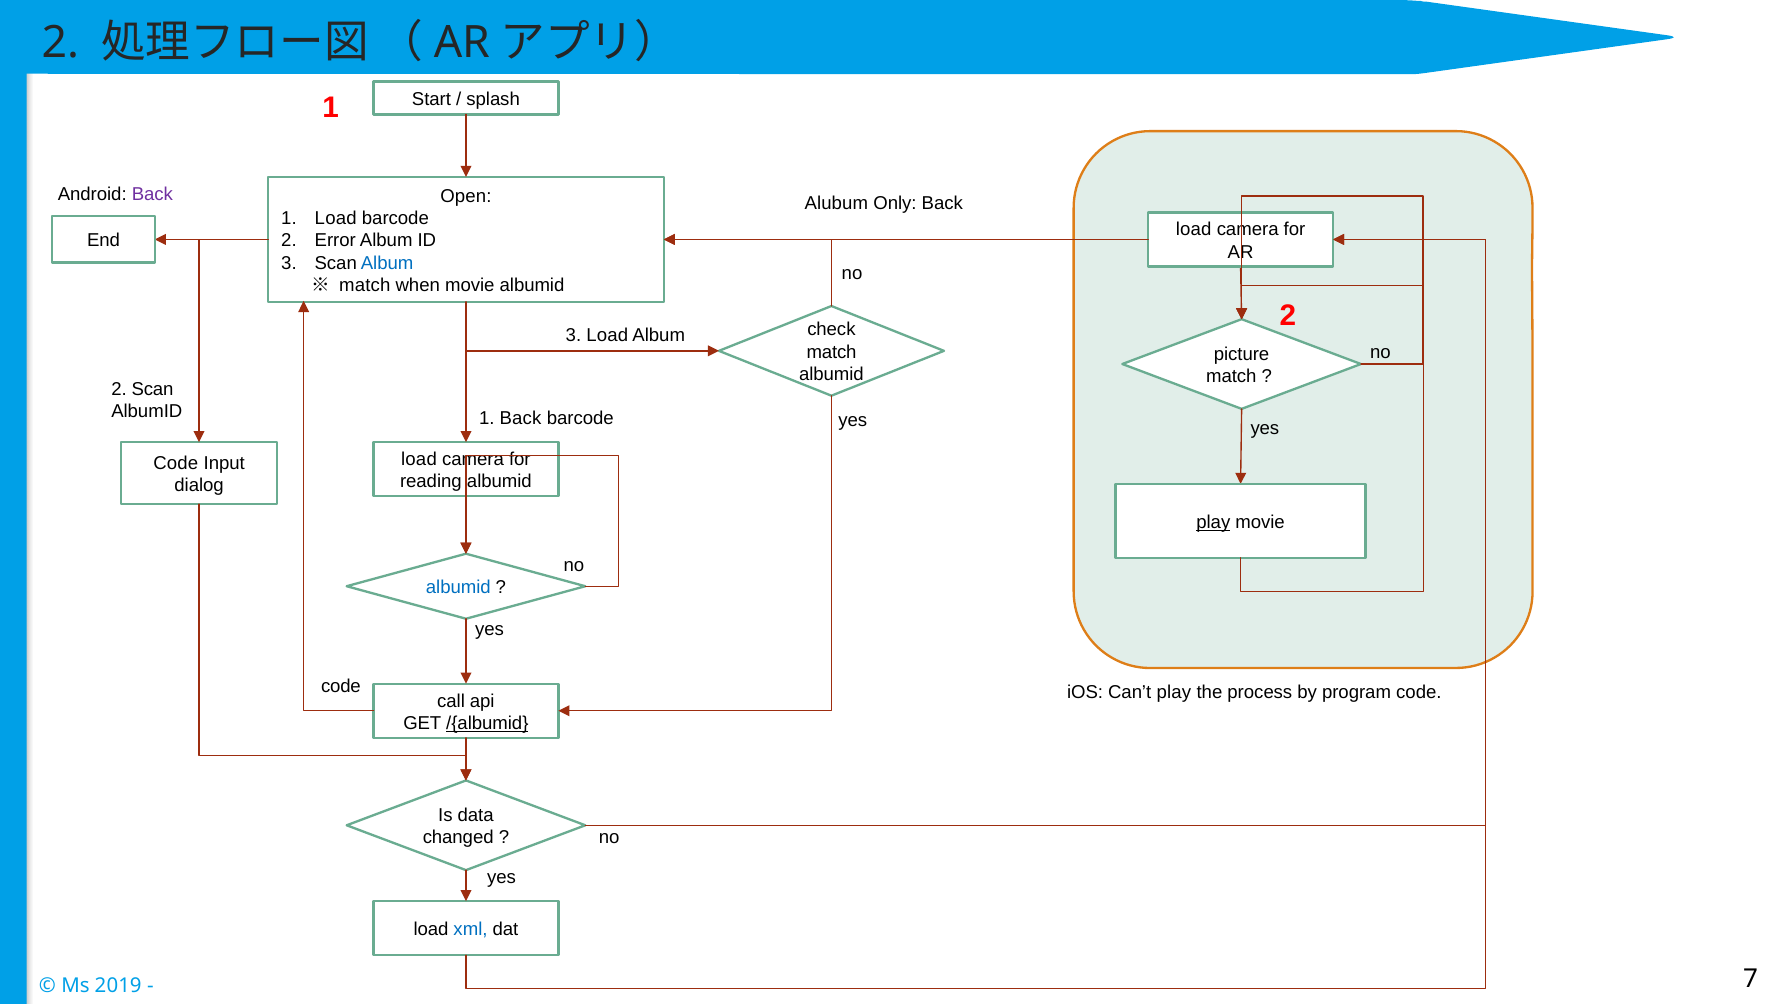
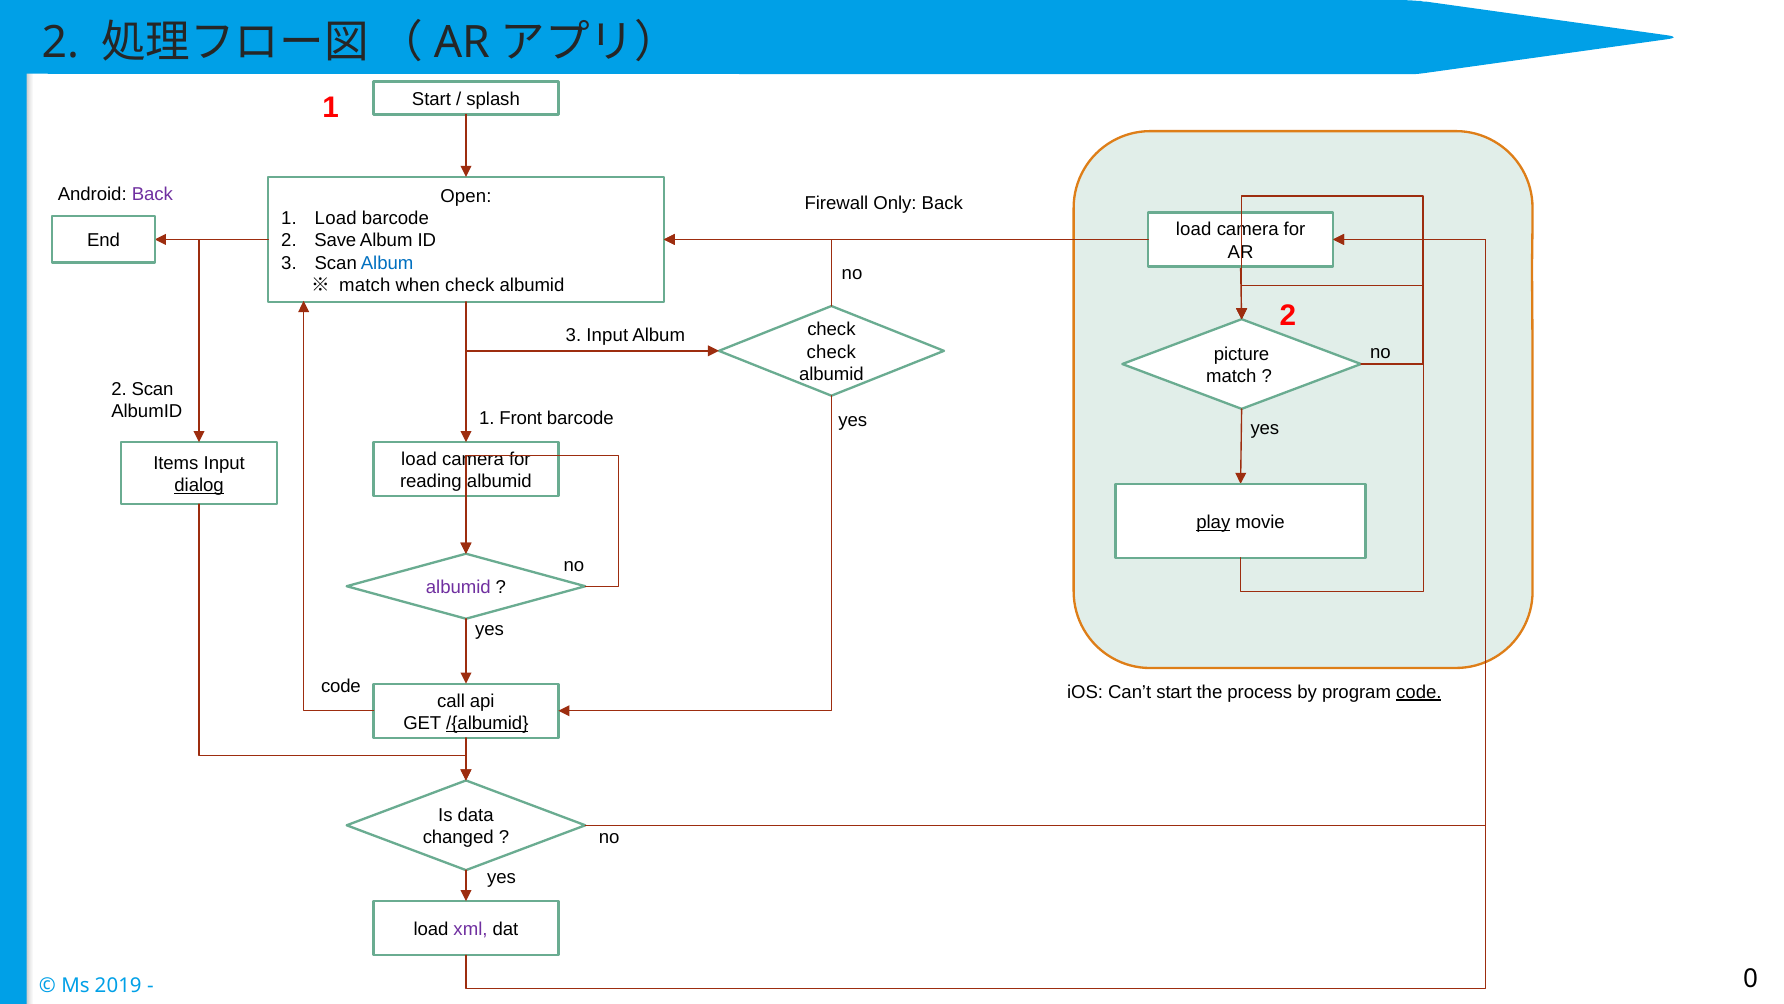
Alubum: Alubum -> Firewall (836, 203)
Error: Error -> Save (335, 241)
when movie: movie -> check (470, 285)
3 Load: Load -> Input (607, 335)
match: match -> check (831, 352)
1 Back: Back -> Front (521, 418)
Code: Code -> Items (176, 463)
dialog underline: none -> present (199, 485)
albumid colour: blue -> purple (458, 587)
Can’t play: play -> start (1174, 692)
code underline: none -> present (1419, 692)
xml colour: blue -> purple (471, 929)
7: 7 -> 0 (1751, 979)
